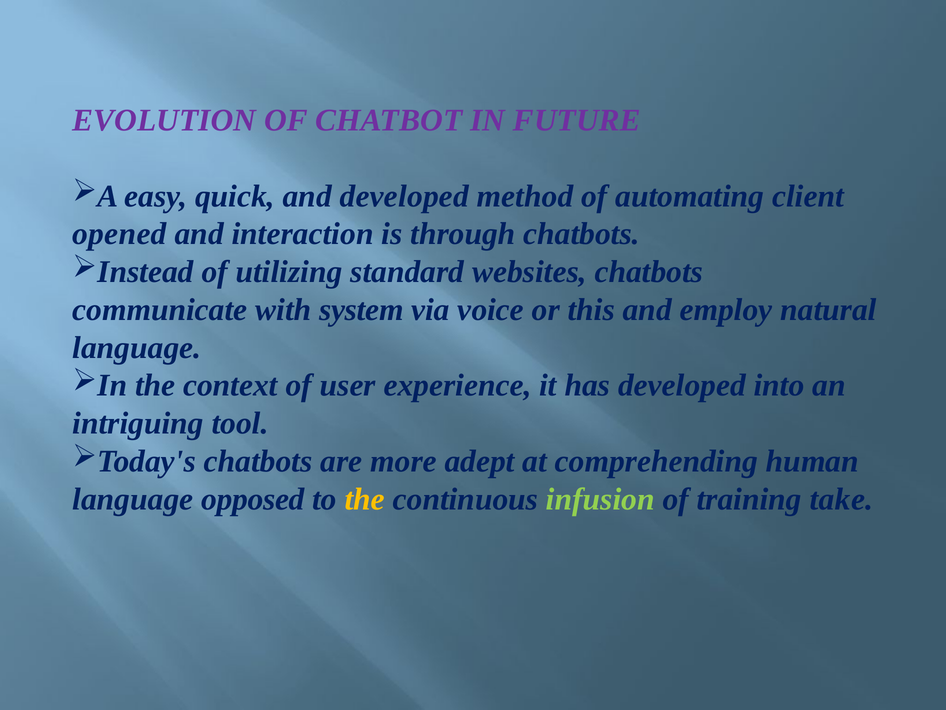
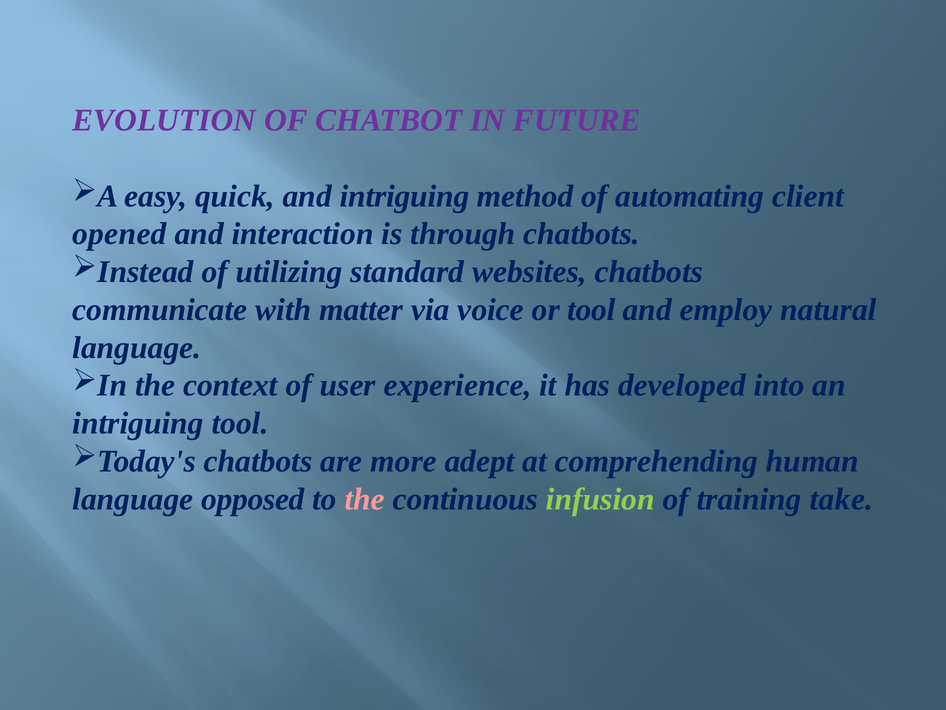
and developed: developed -> intriguing (405, 196)
system: system -> matter (361, 310)
or this: this -> tool (591, 310)
the colour: yellow -> pink (365, 499)
